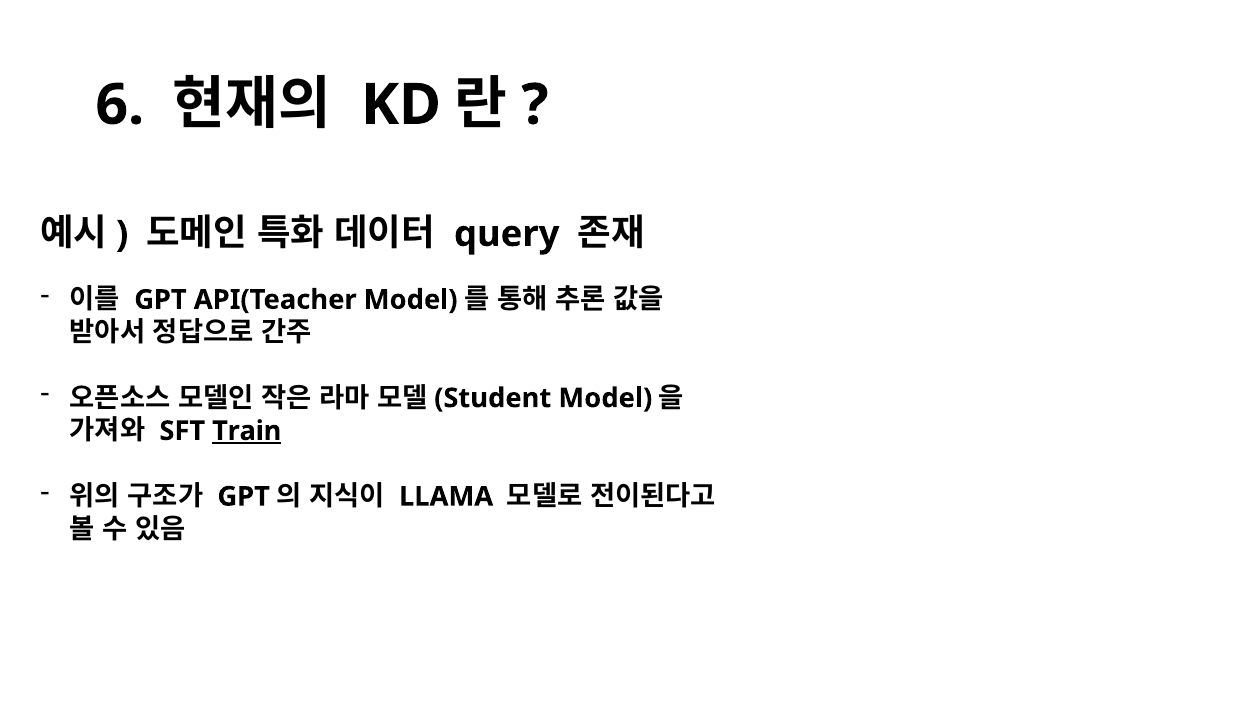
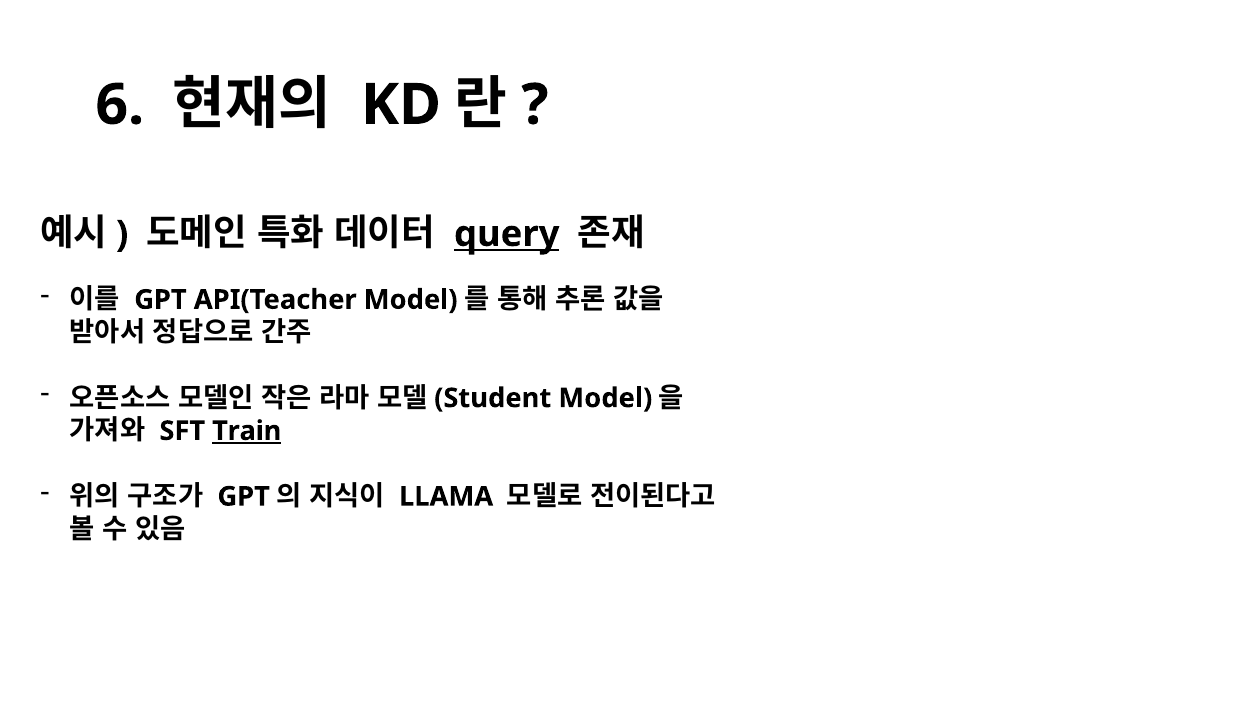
query underline: none -> present (507, 234)
